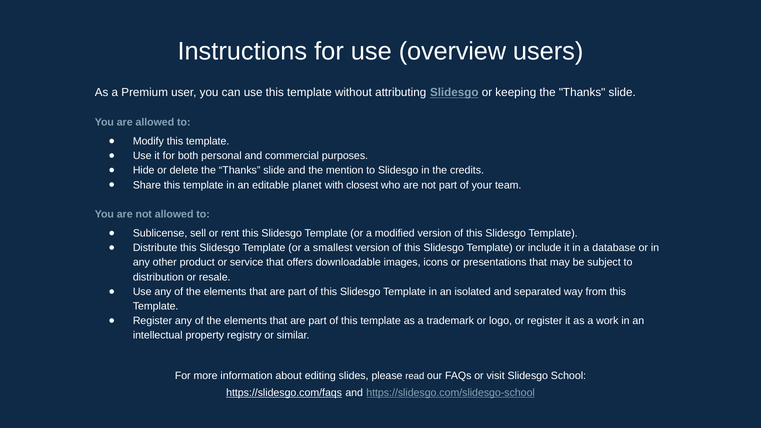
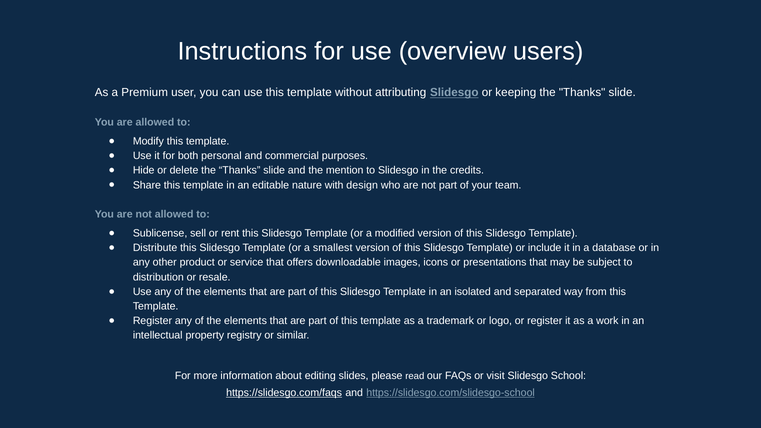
planet: planet -> nature (307, 185)
closest: closest -> design (362, 185)
